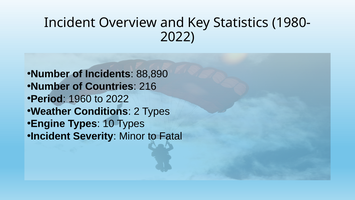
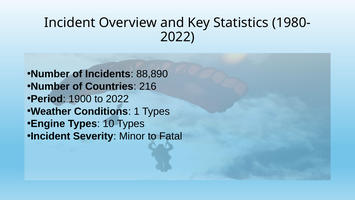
1960: 1960 -> 1900 (80, 99)
2: 2 -> 1 (137, 111)
